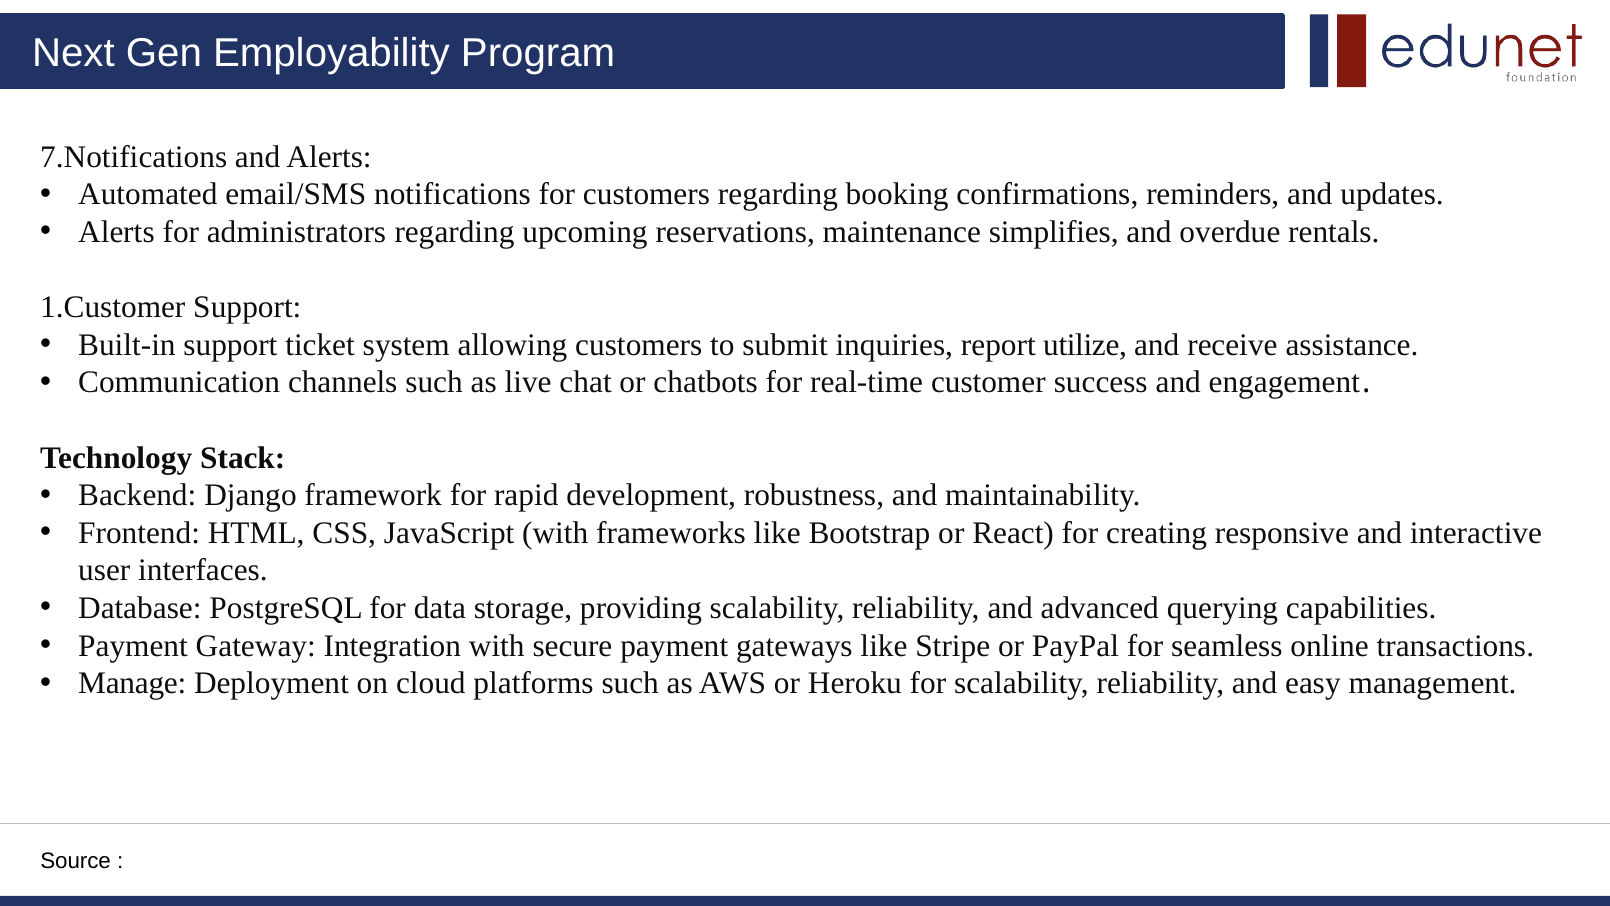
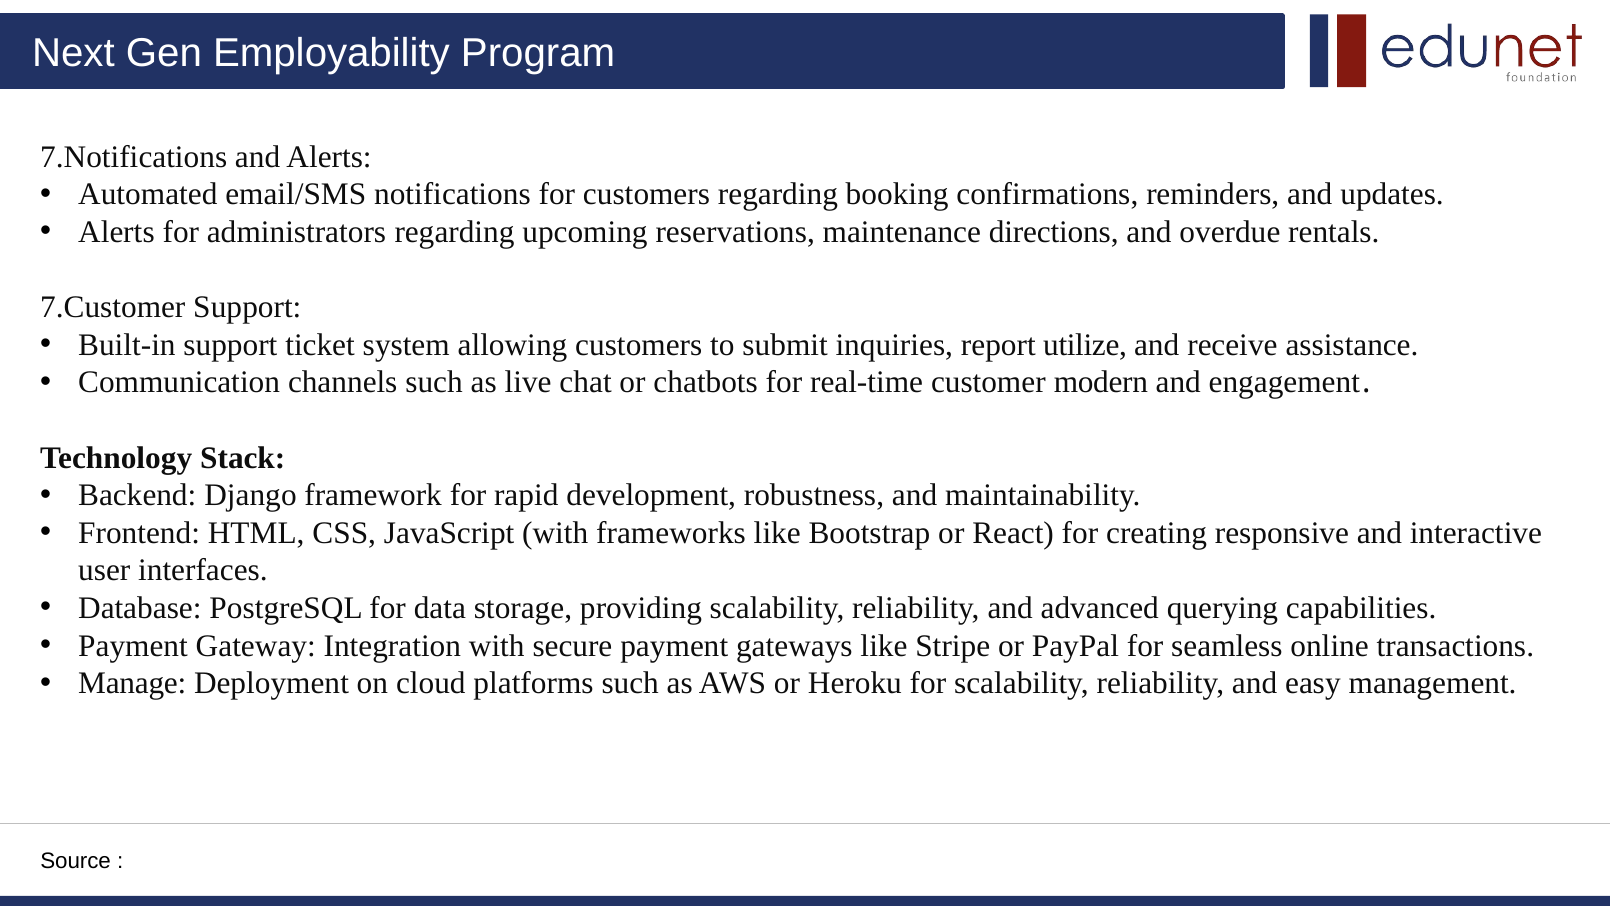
simplifies: simplifies -> directions (1054, 232)
1.Customer: 1.Customer -> 7.Customer (113, 307)
success: success -> modern (1101, 382)
